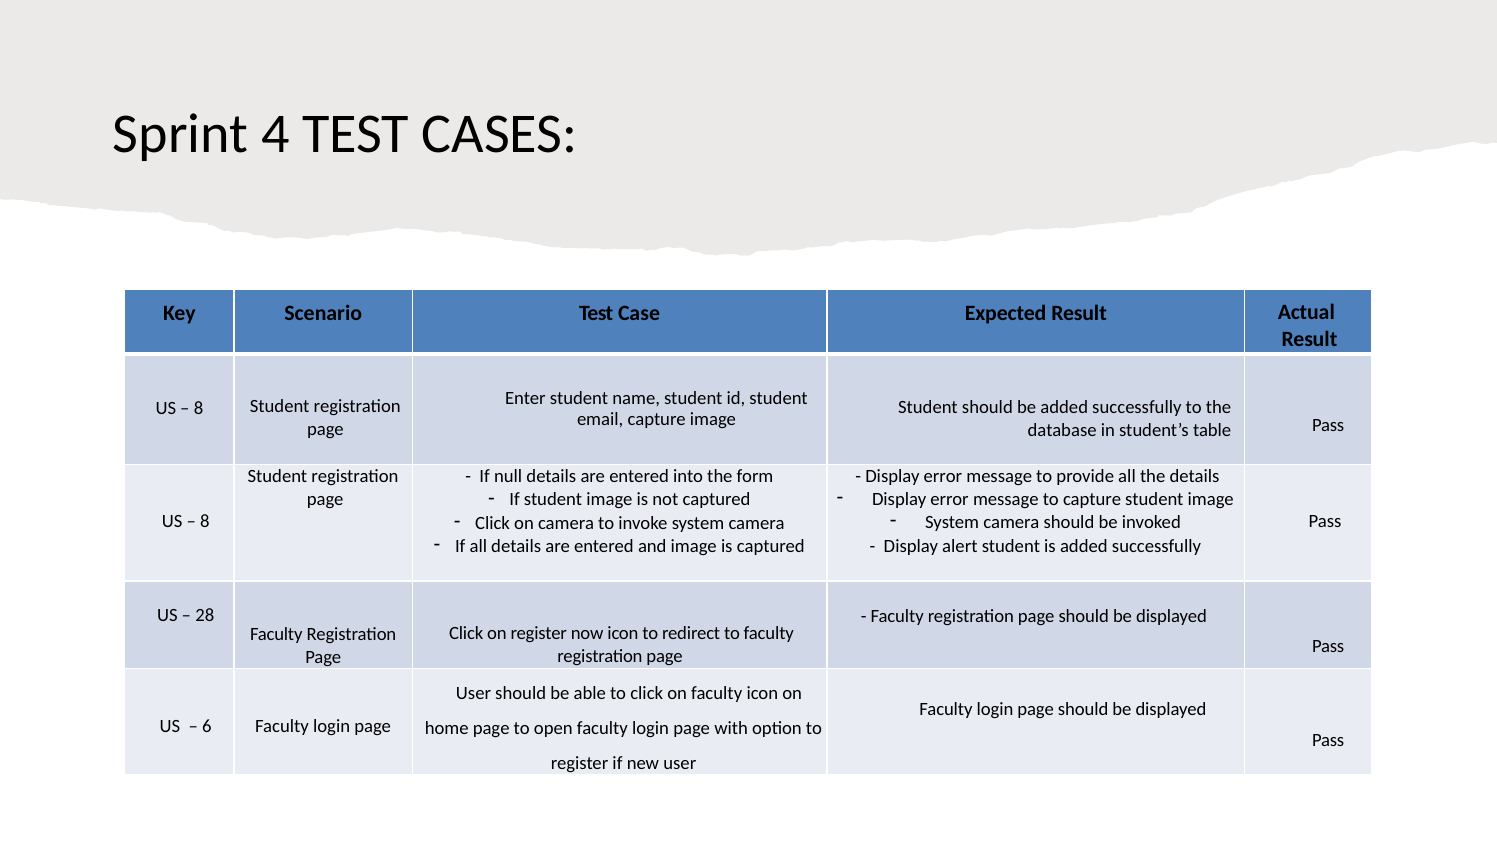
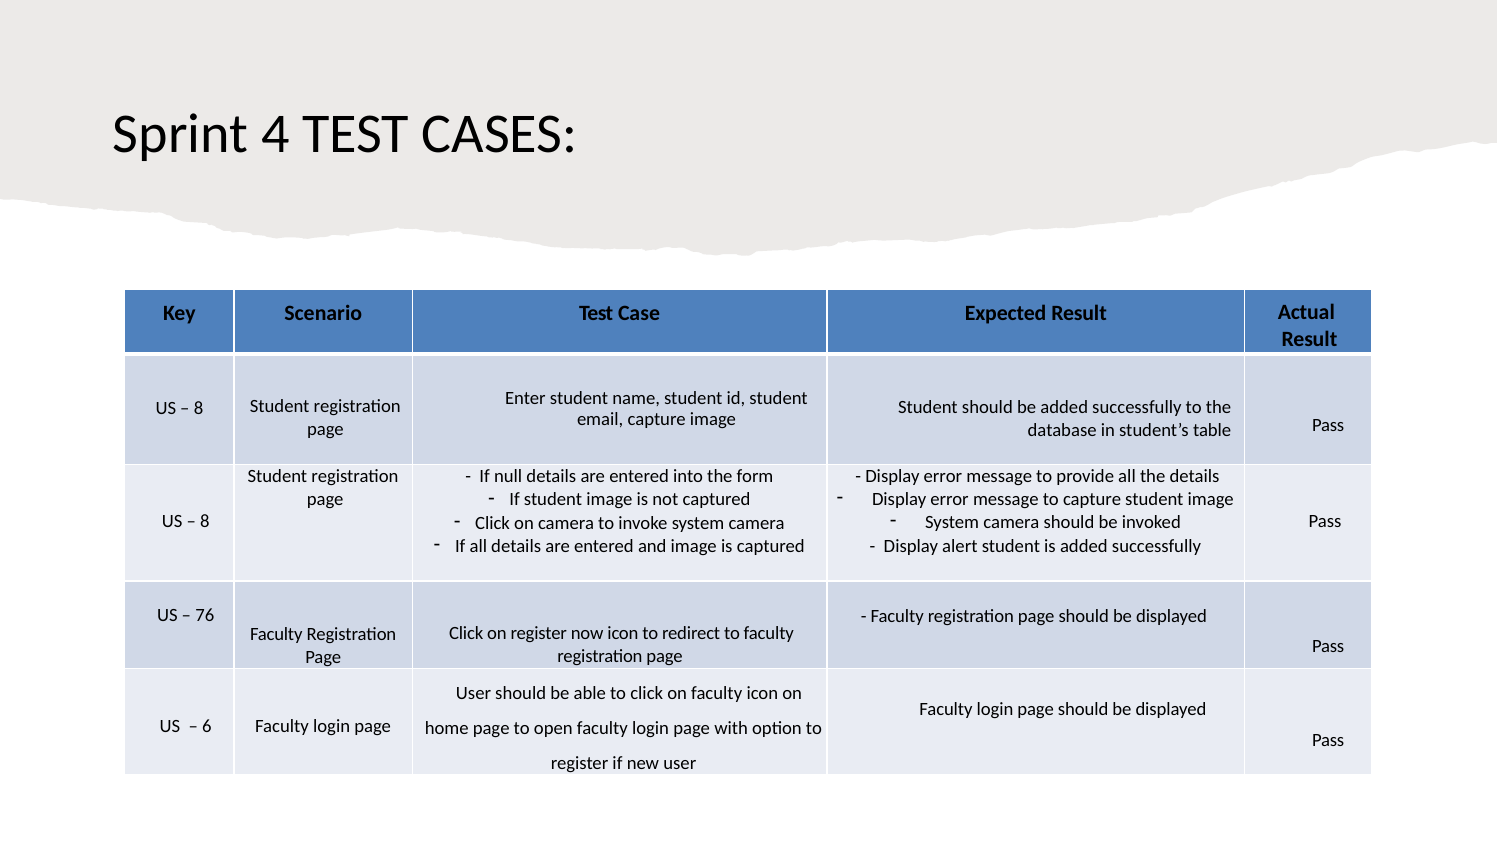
28: 28 -> 76 (205, 615)
